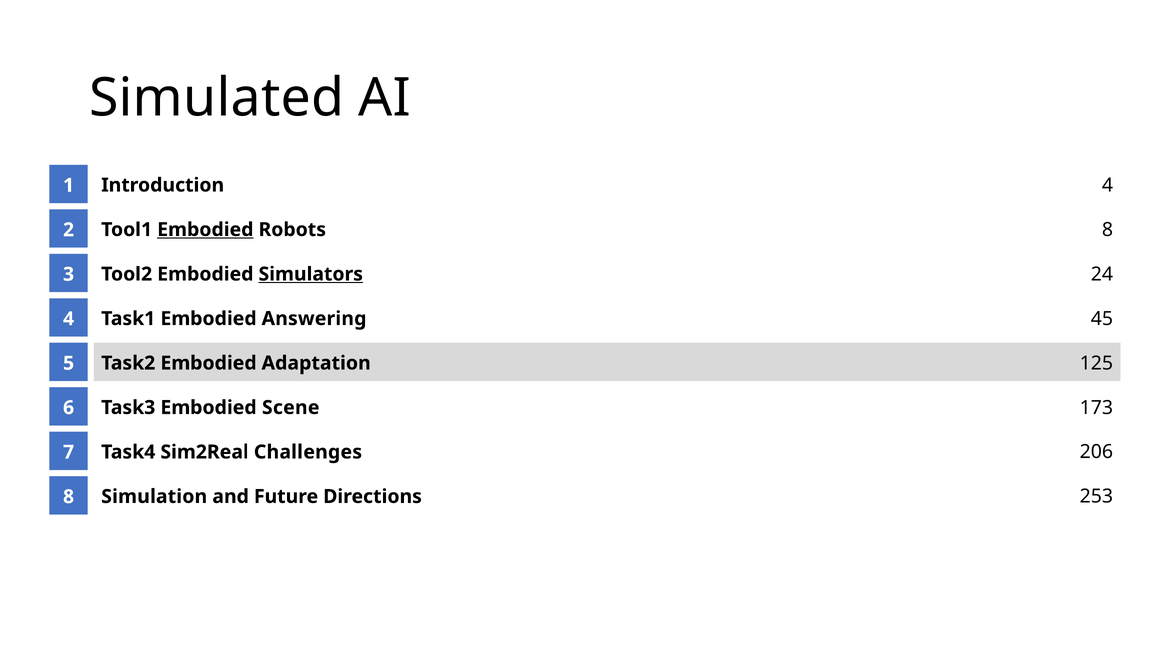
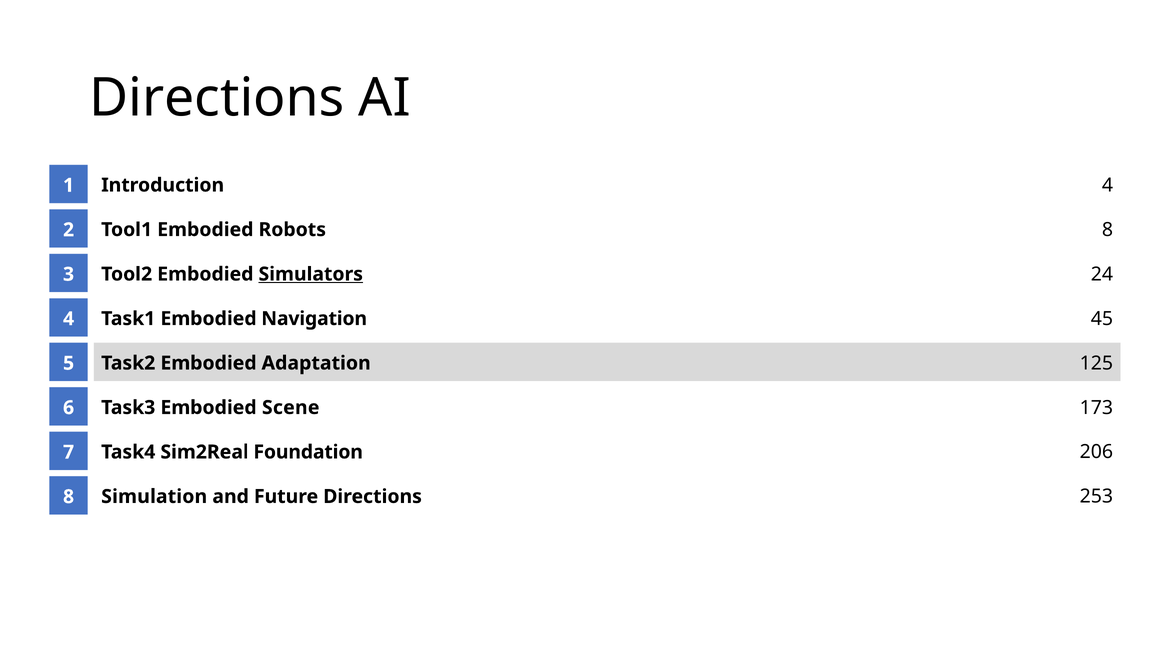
Simulated: Simulated -> Directions (217, 98)
Embodied underline: present -> none (205, 230)
Answering: Answering -> Navigation (314, 319)
Challenges: Challenges -> Foundation (308, 452)
